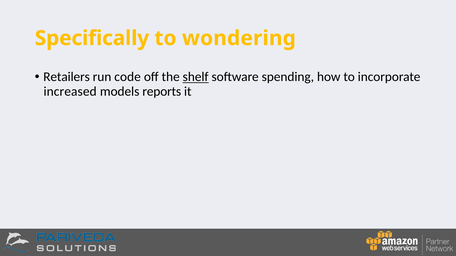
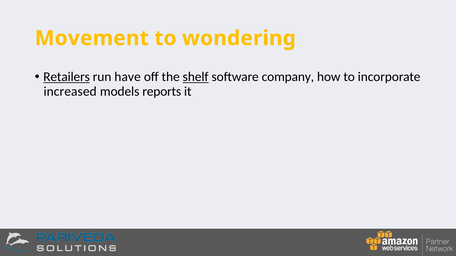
Specifically: Specifically -> Movement (92, 38)
Retailers underline: none -> present (67, 77)
code: code -> have (128, 77)
spending: spending -> company (288, 77)
